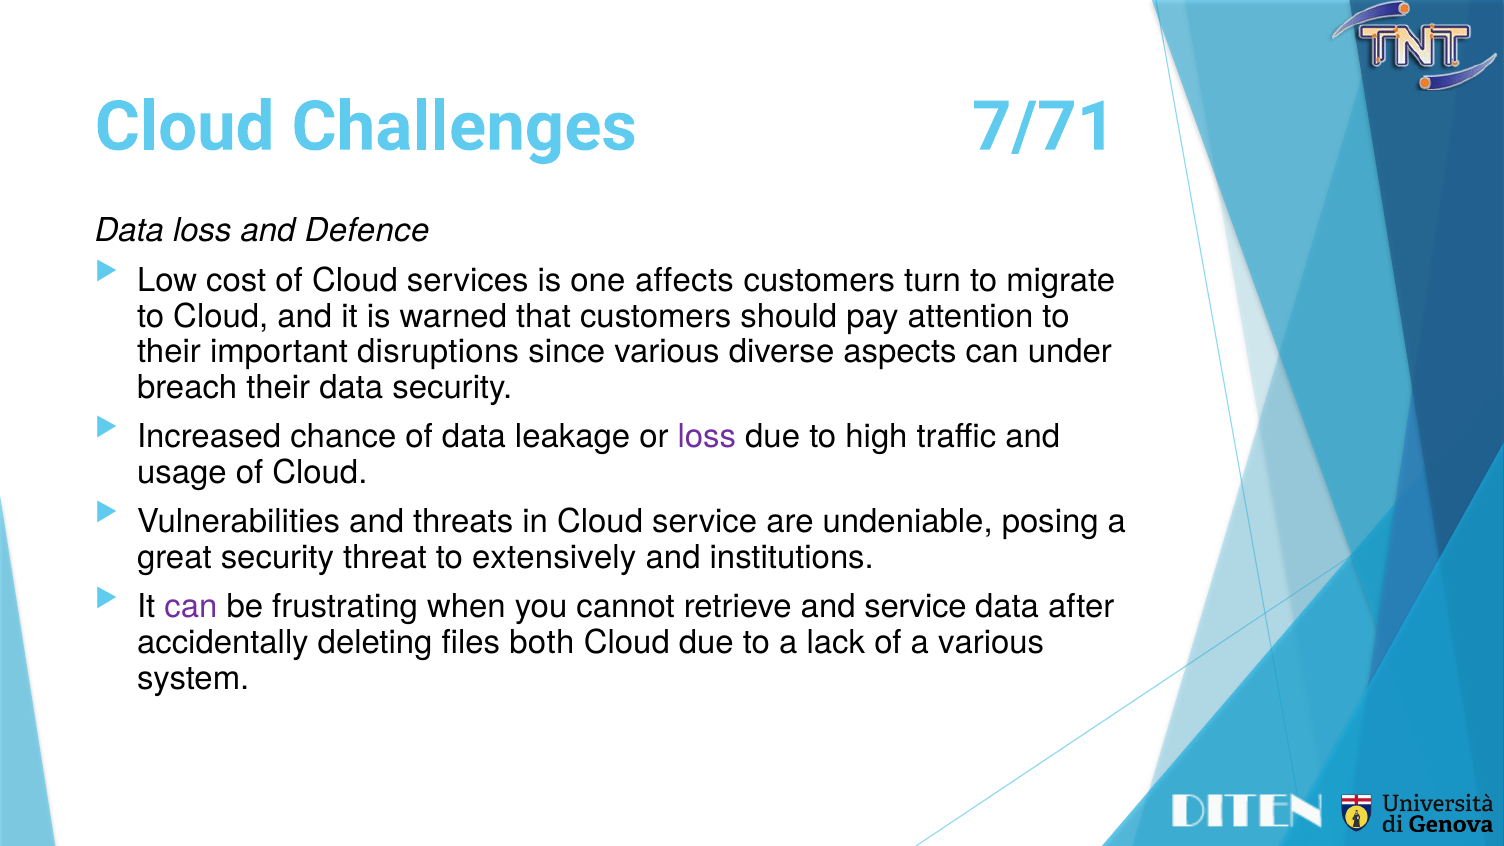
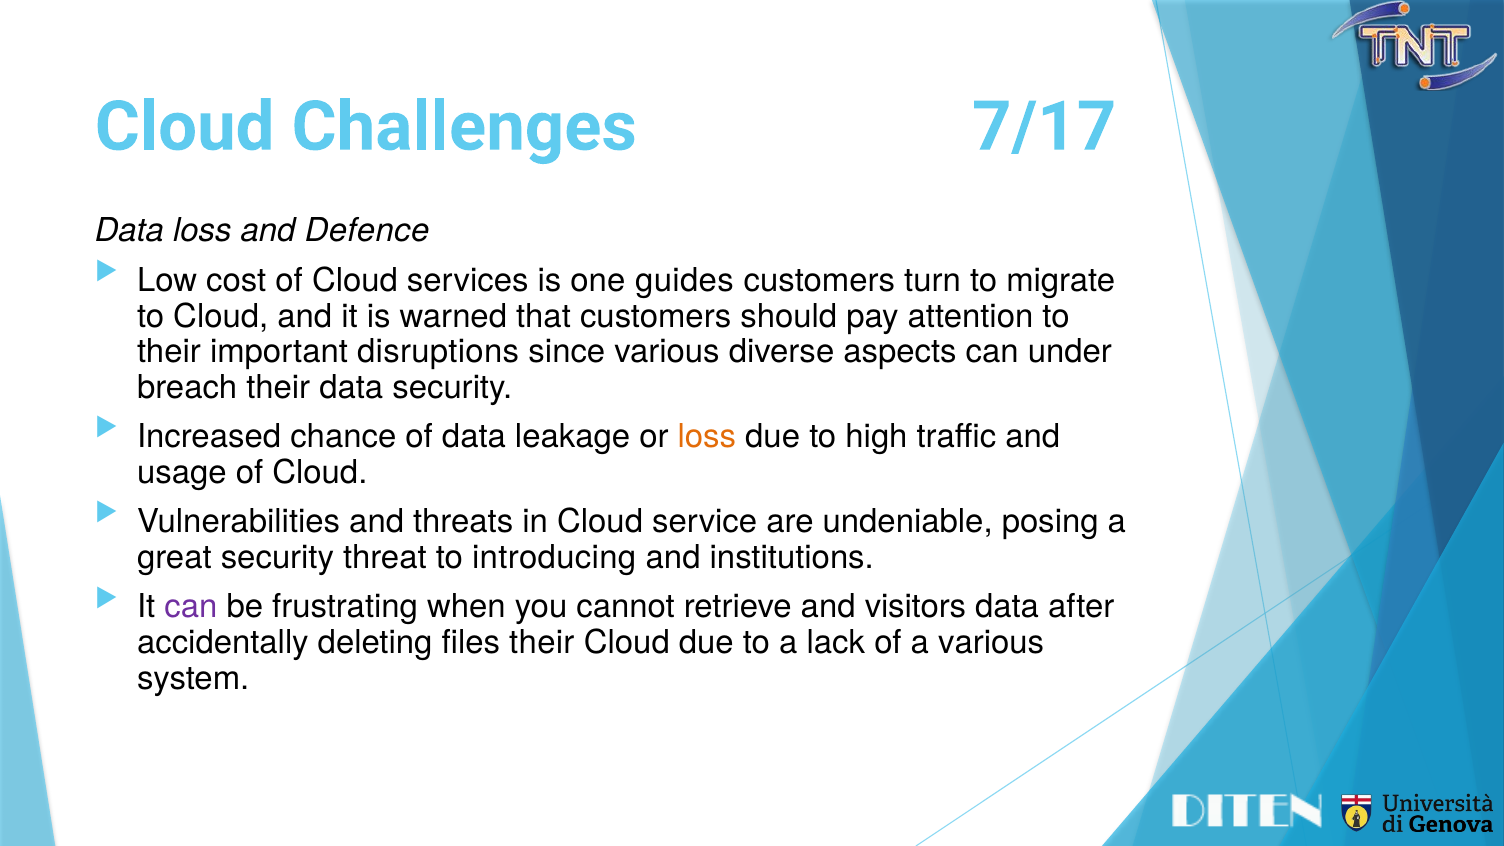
7/71: 7/71 -> 7/17 (1044, 127)
affects: affects -> guides (684, 281)
loss colour: purple -> orange (707, 437)
extensively: extensively -> introducing (554, 557)
and service: service -> visitors (915, 607)
files both: both -> their (542, 643)
